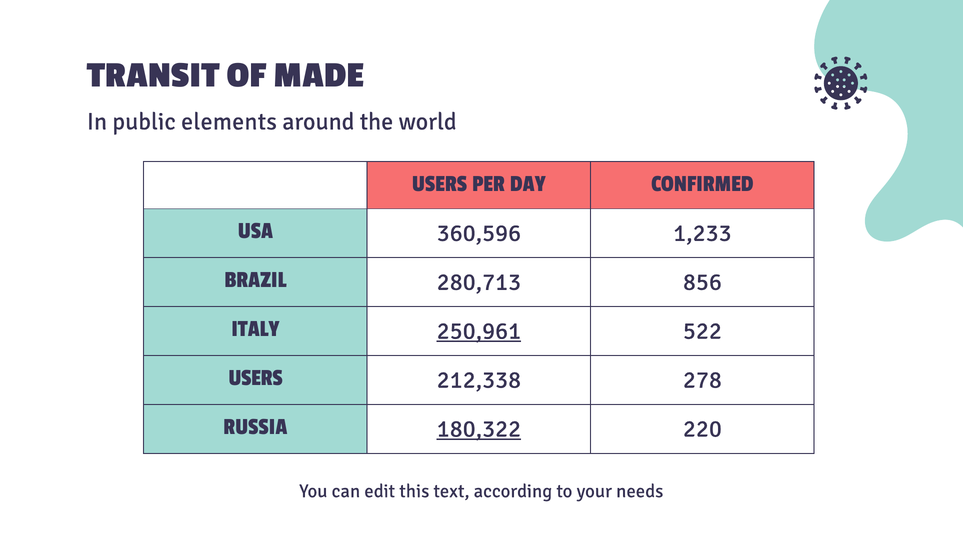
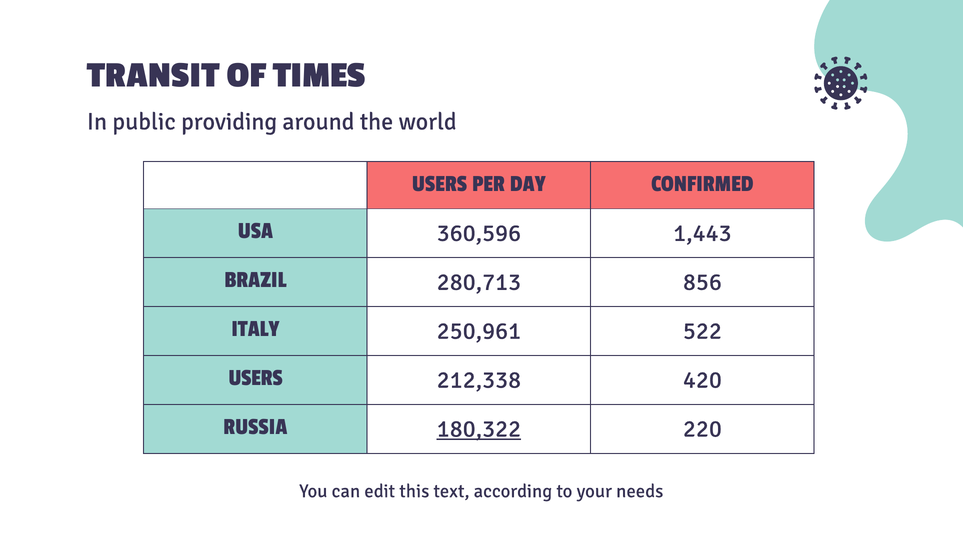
MADE: MADE -> TIMES (319, 74)
elements: elements -> providing (229, 121)
1,233: 1,233 -> 1,443 (702, 233)
250,961 underline: present -> none (479, 331)
278: 278 -> 420 (702, 380)
